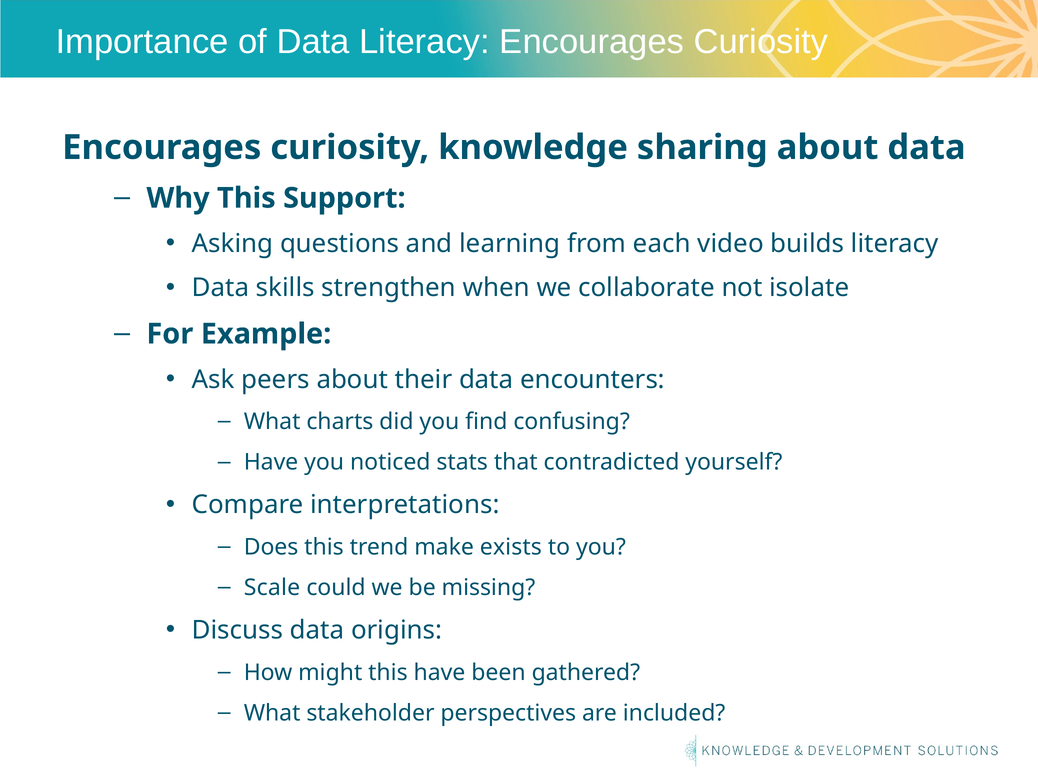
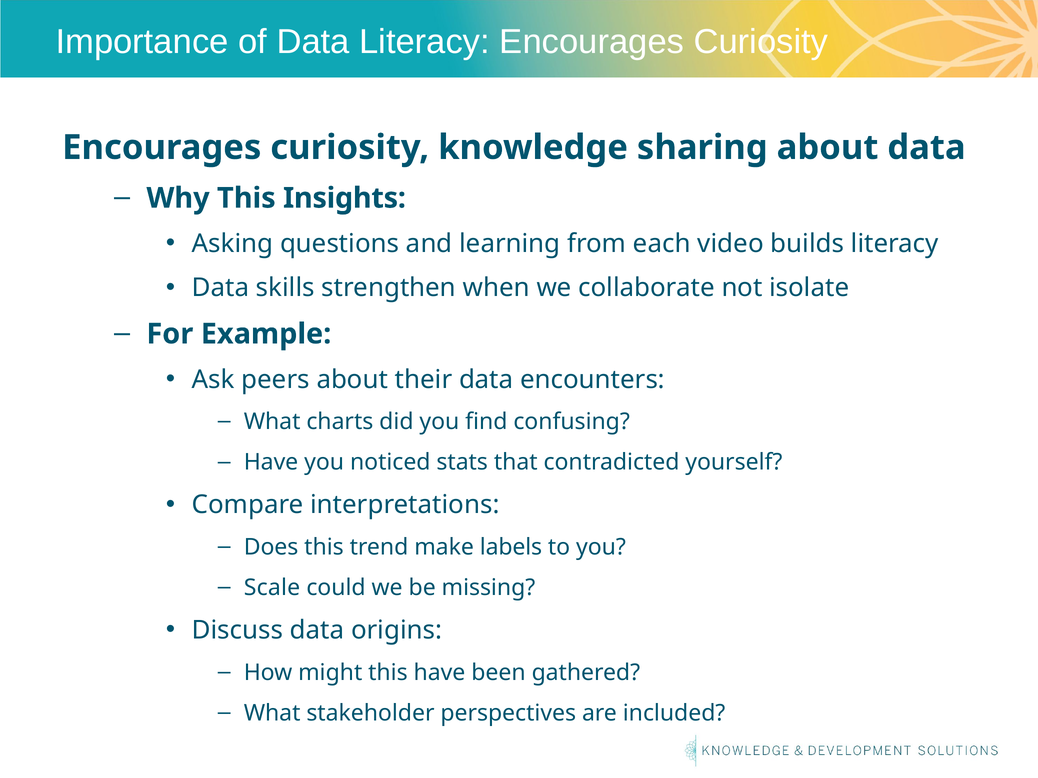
Support: Support -> Insights (344, 198)
exists: exists -> labels (511, 547)
